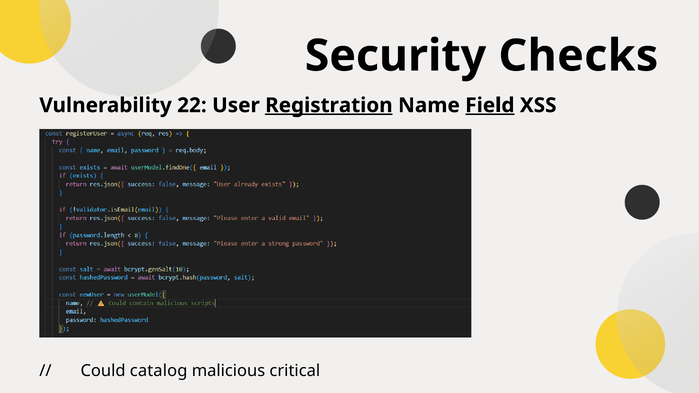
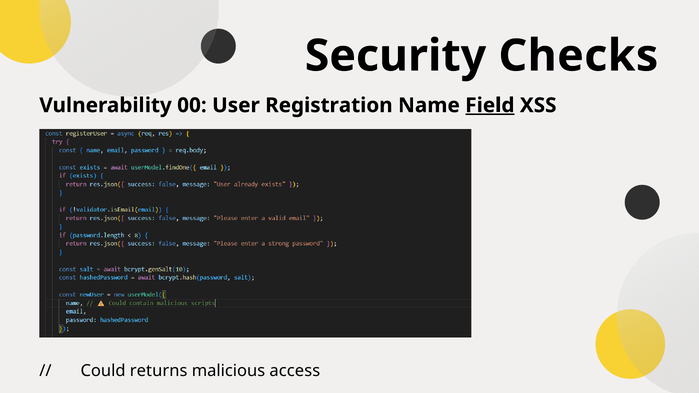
22: 22 -> 00 (192, 105)
Registration underline: present -> none (329, 105)
catalog: catalog -> returns (159, 371)
critical: critical -> access (295, 371)
